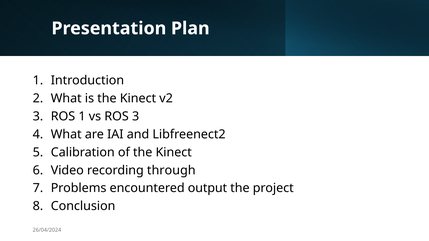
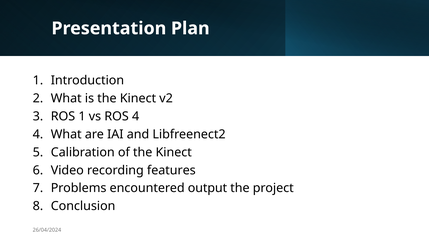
ROS 3: 3 -> 4 (136, 116)
through: through -> features (171, 170)
